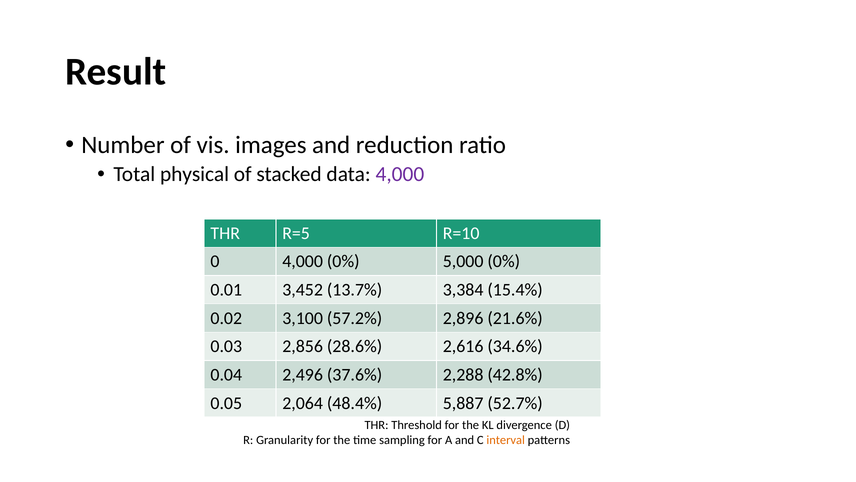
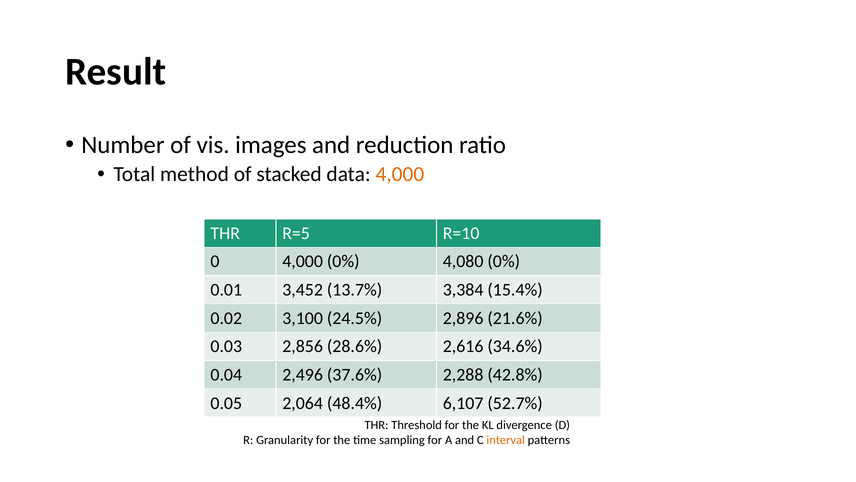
physical: physical -> method (194, 174)
4,000 colour: purple -> orange (400, 174)
5,000: 5,000 -> 4,080 (463, 261)
57.2%: 57.2% -> 24.5% (355, 318)
5,887: 5,887 -> 6,107 (463, 403)
